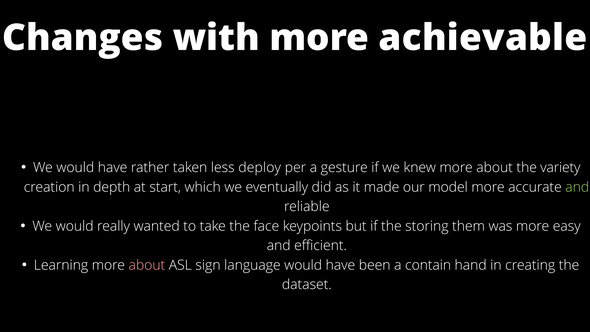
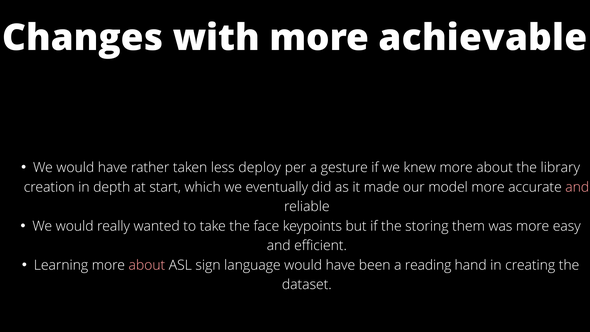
variety: variety -> library (560, 168)
and colour: light green -> pink (577, 187)
contain: contain -> reading (428, 265)
